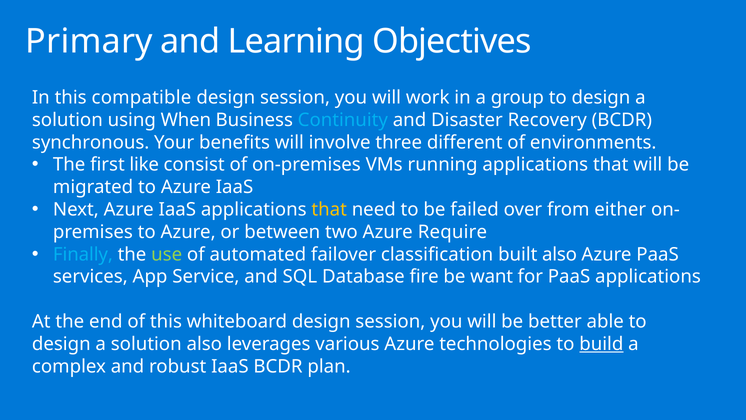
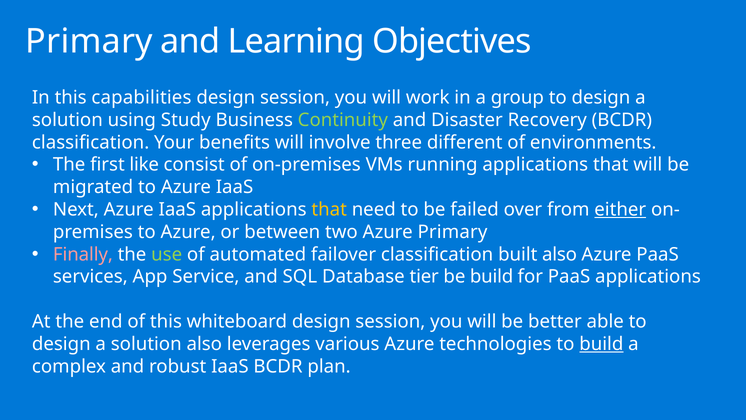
compatible: compatible -> capabilities (141, 98)
When: When -> Study (186, 120)
Continuity colour: light blue -> light green (343, 120)
synchronous: synchronous -> classification (91, 142)
either underline: none -> present (620, 209)
Azure Require: Require -> Primary (452, 232)
Finally colour: light blue -> pink (83, 254)
fire: fire -> tier (424, 277)
be want: want -> build (492, 277)
